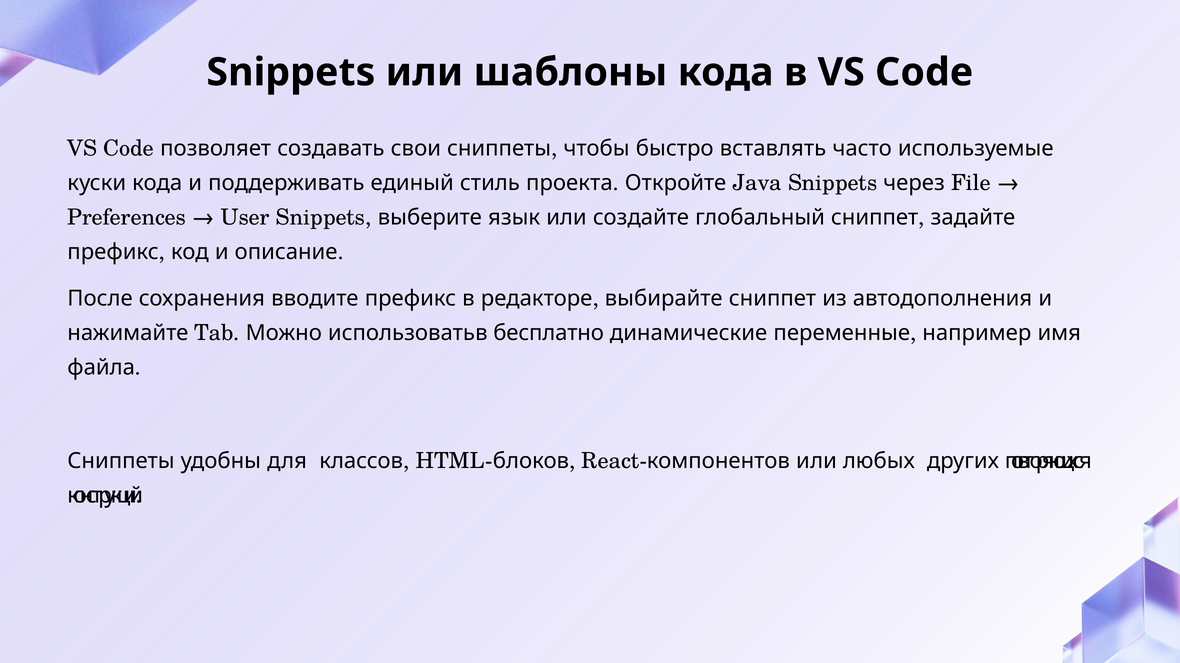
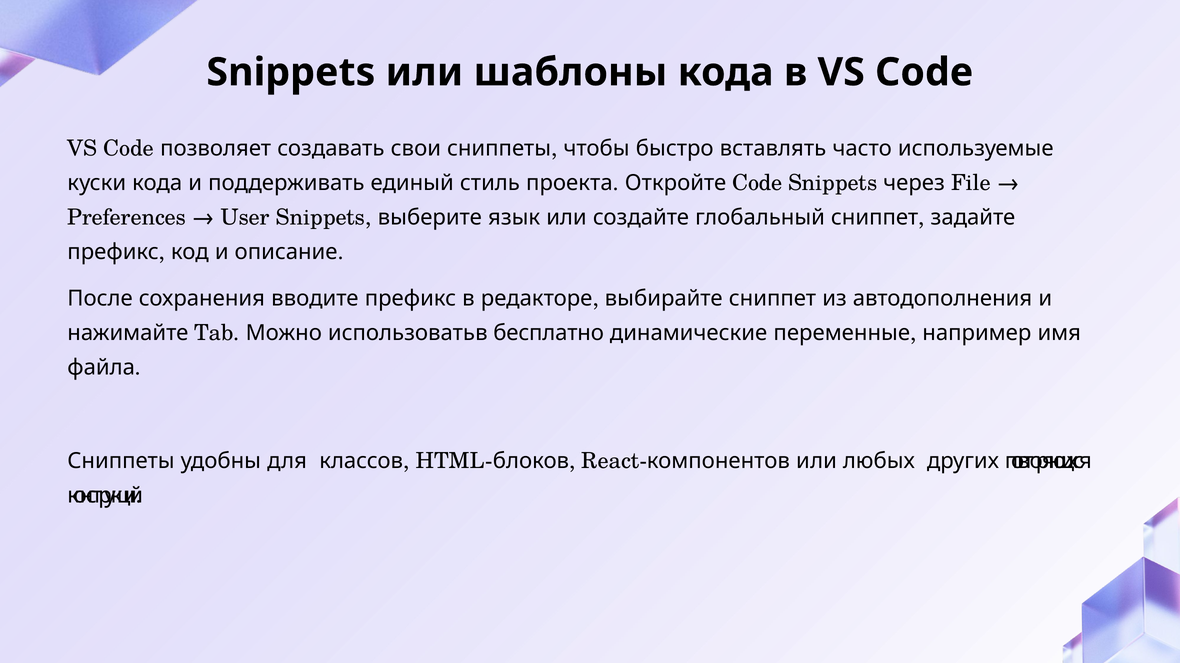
Java: Java -> Code (757, 183)
